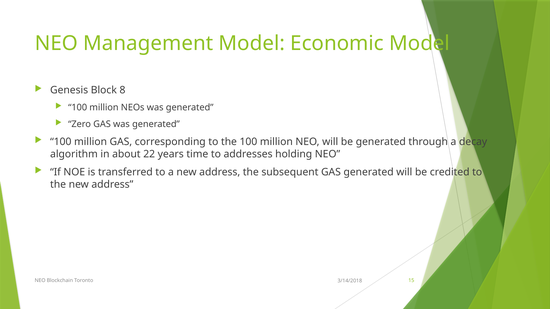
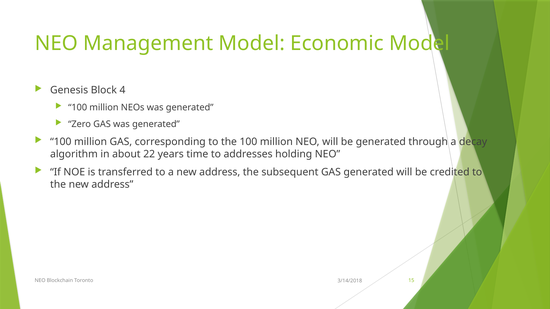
8: 8 -> 4 (122, 90)
